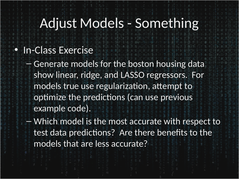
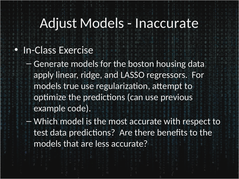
Something: Something -> Inaccurate (167, 23)
show: show -> apply (44, 75)
